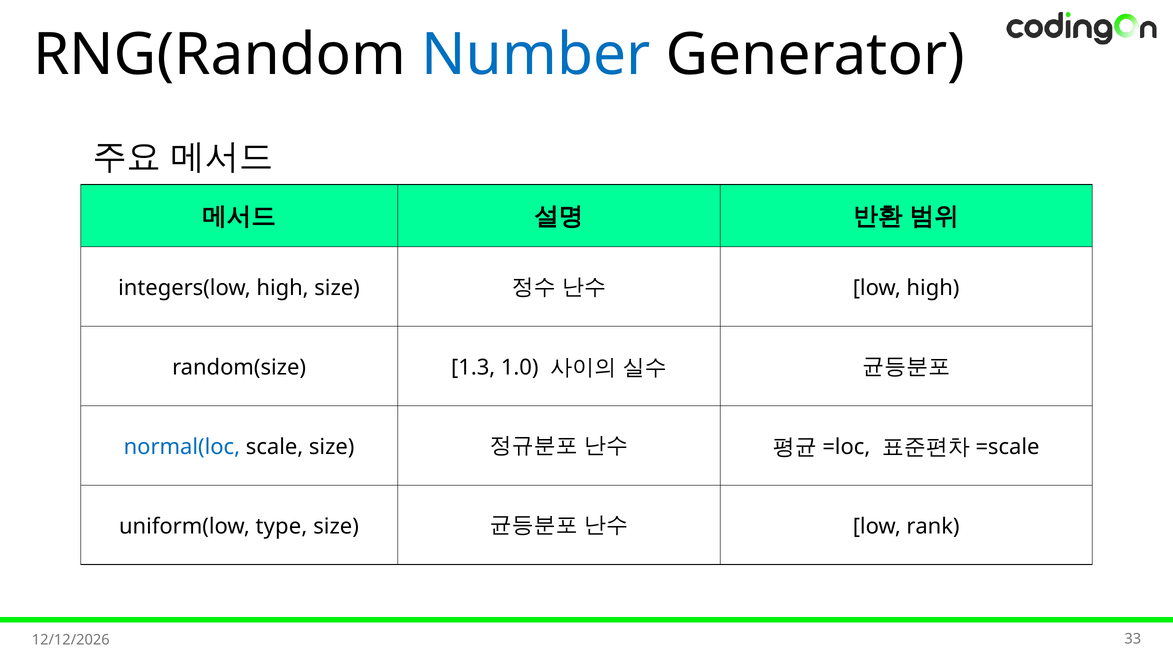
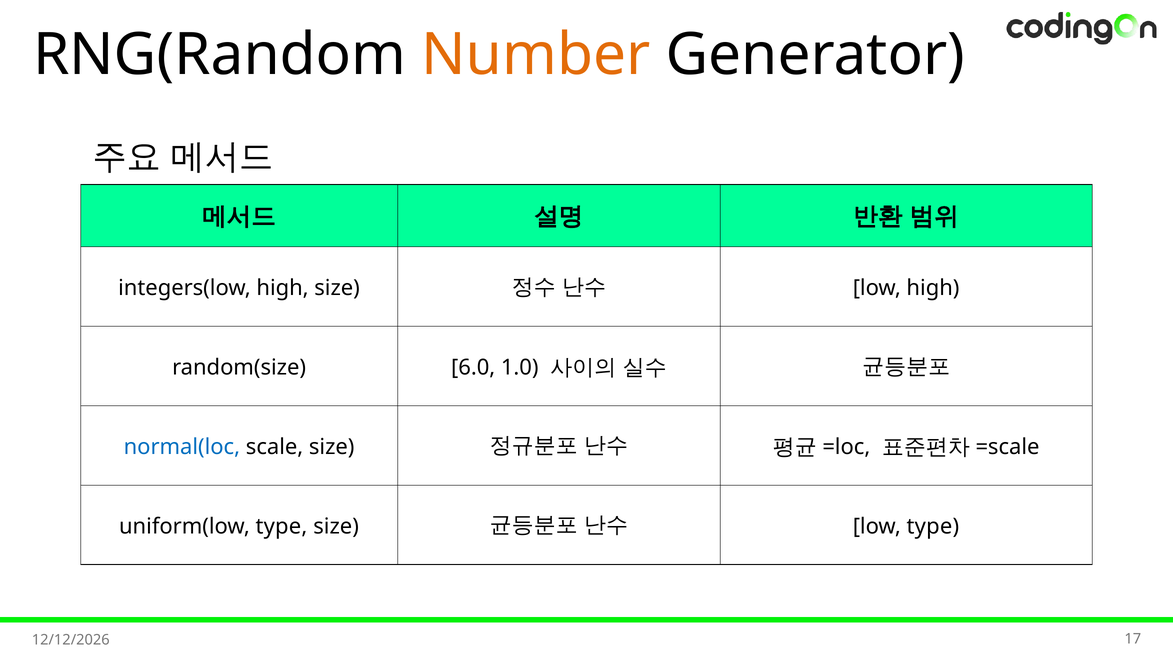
Number colour: blue -> orange (536, 55)
1.3: 1.3 -> 6.0 (473, 367)
low rank: rank -> type (933, 526)
33: 33 -> 17 (1133, 639)
